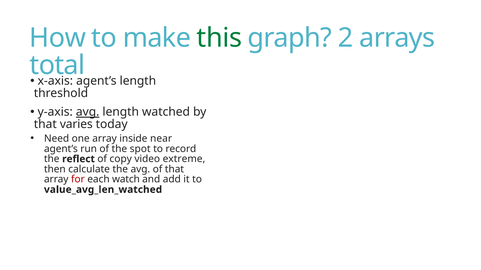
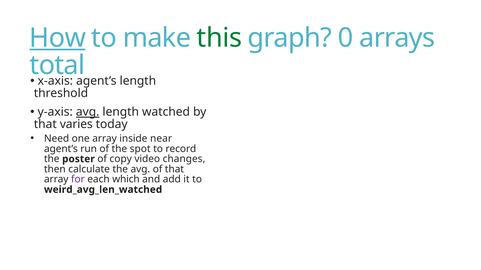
How underline: none -> present (58, 38)
2: 2 -> 0 (346, 38)
reflect: reflect -> poster (78, 159)
extreme: extreme -> changes (184, 159)
for colour: red -> purple (78, 180)
watch: watch -> which (126, 180)
value_avg_len_watched: value_avg_len_watched -> weird_avg_len_watched (103, 190)
